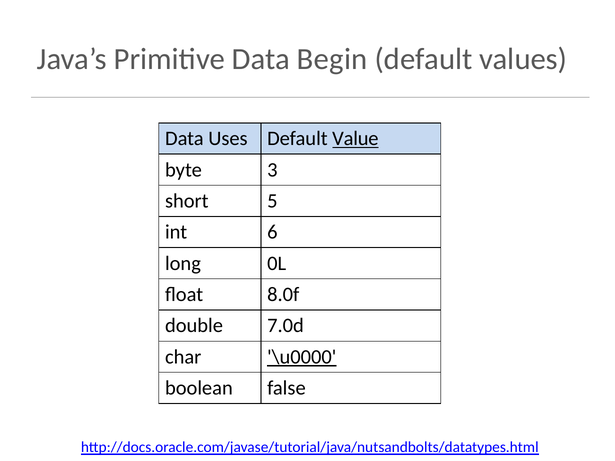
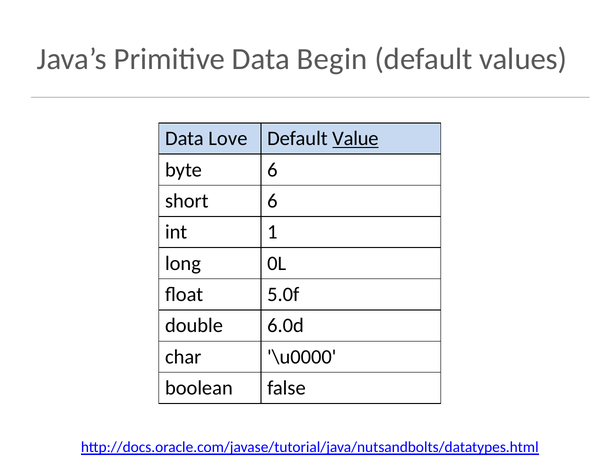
Uses: Uses -> Love (228, 139)
byte 3: 3 -> 6 (272, 170)
short 5: 5 -> 6 (272, 201)
6: 6 -> 1 (272, 232)
8.0f: 8.0f -> 5.0f (283, 295)
7.0d: 7.0d -> 6.0d (285, 326)
\u0000 underline: present -> none (302, 357)
